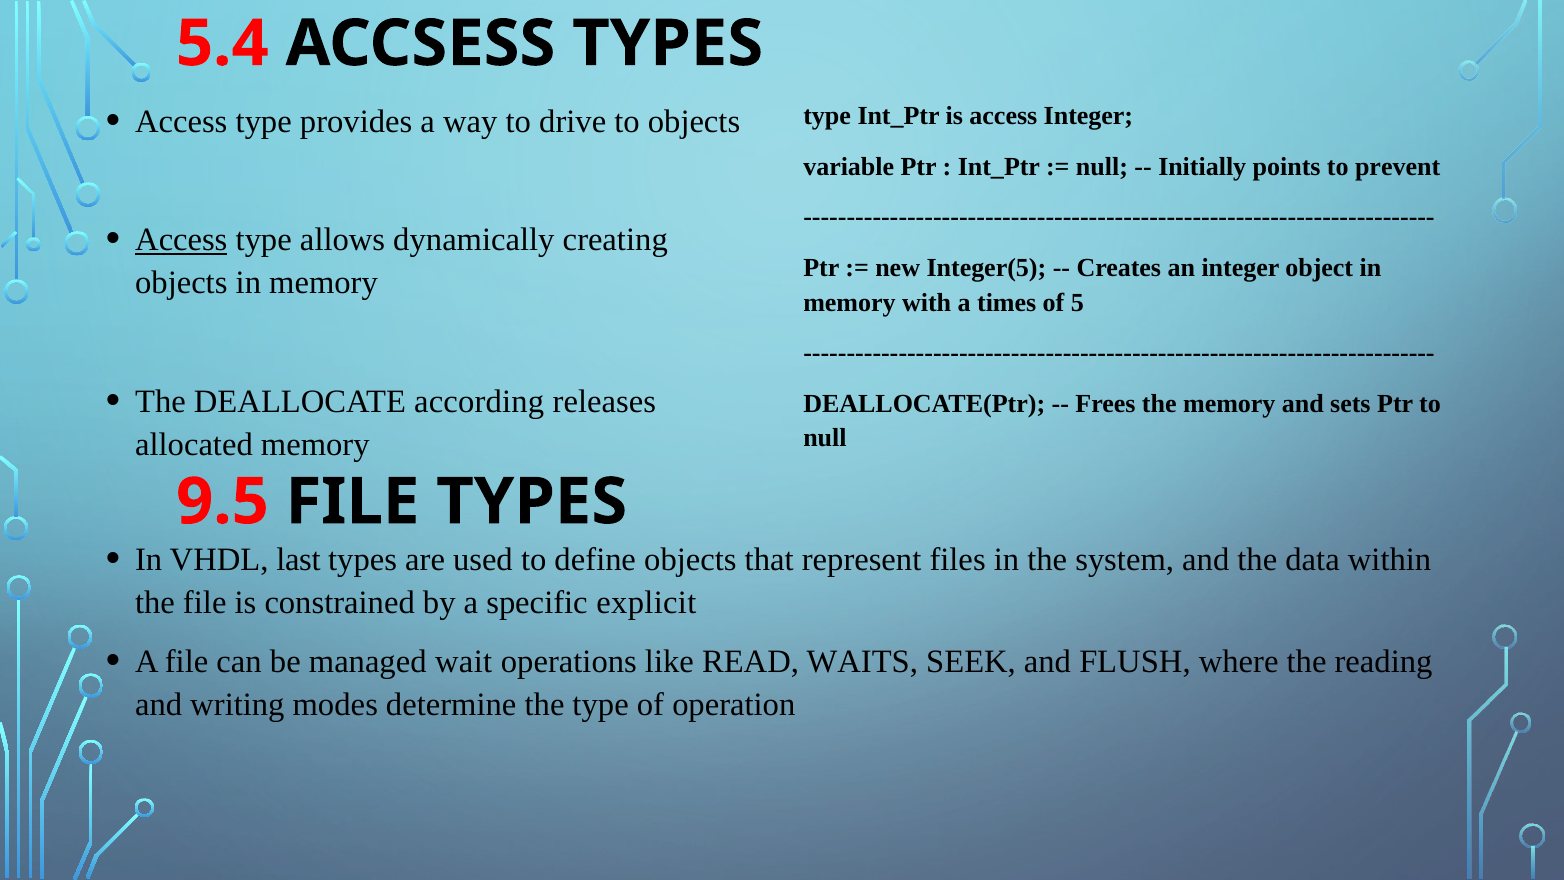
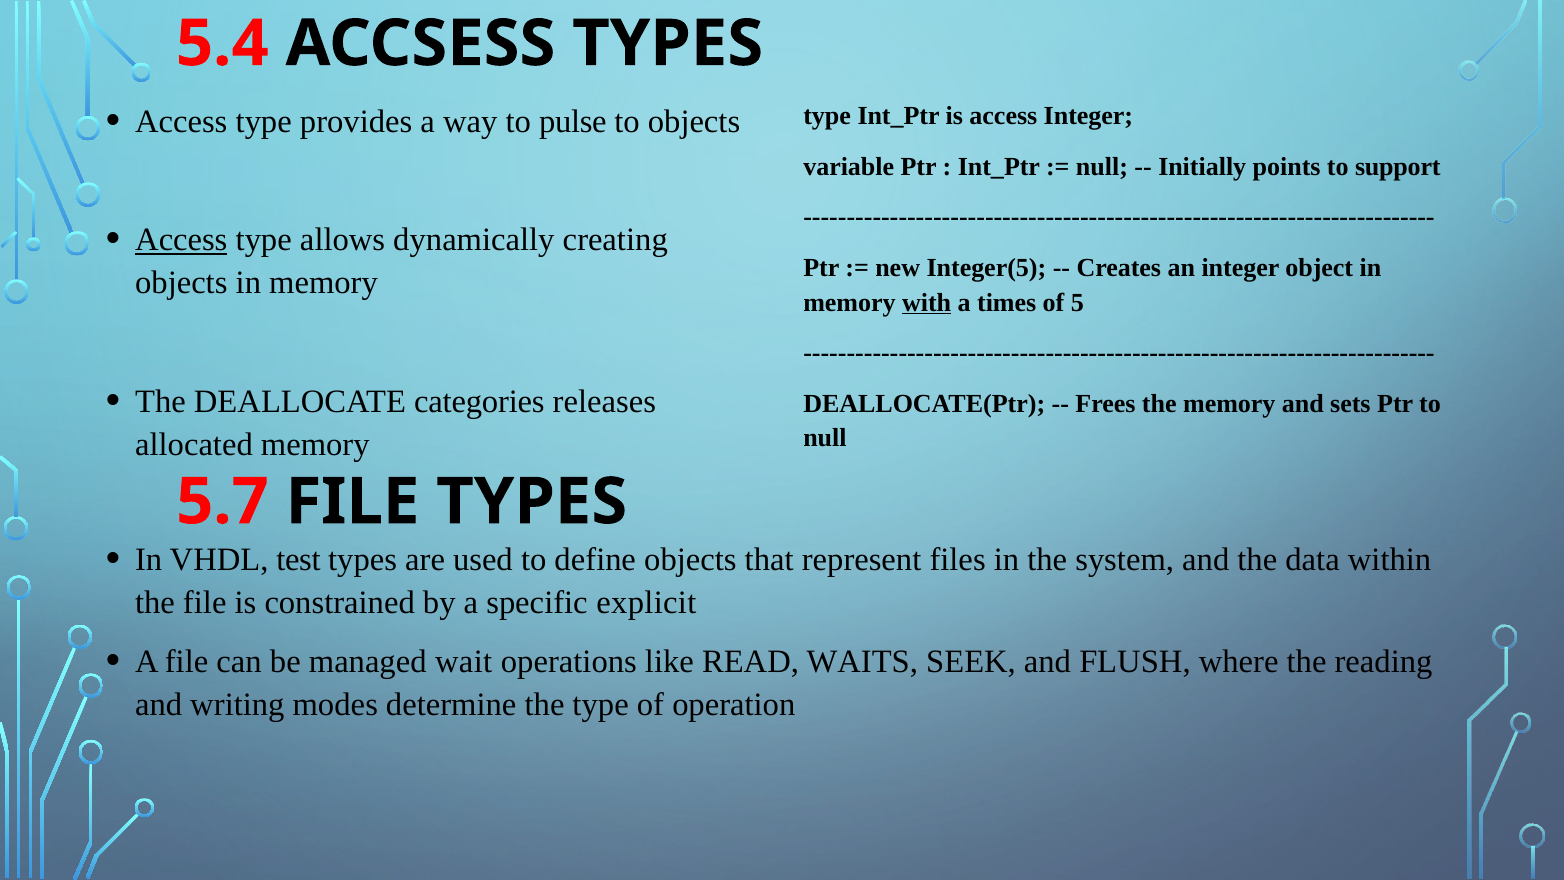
drive: drive -> pulse (573, 121)
prevent: prevent -> support (1398, 167)
with underline: none -> present (927, 302)
according: according -> categories (479, 401)
9.5: 9.5 -> 5.7 (222, 502)
last: last -> test (299, 559)
